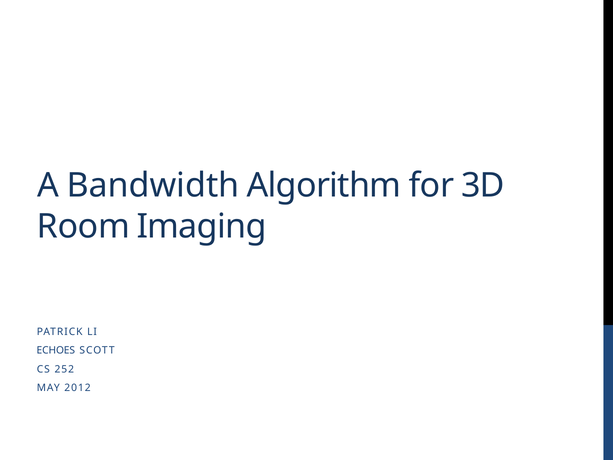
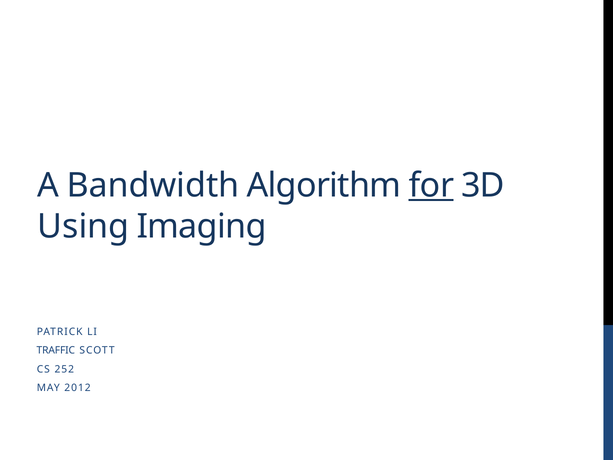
for underline: none -> present (431, 185)
Room: Room -> Using (83, 226)
ECHOES: ECHOES -> TRAFFIC (56, 350)
